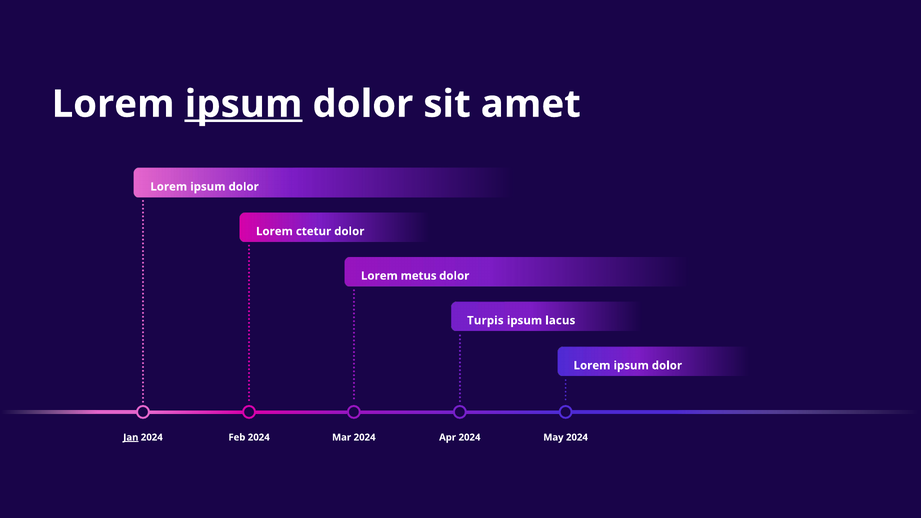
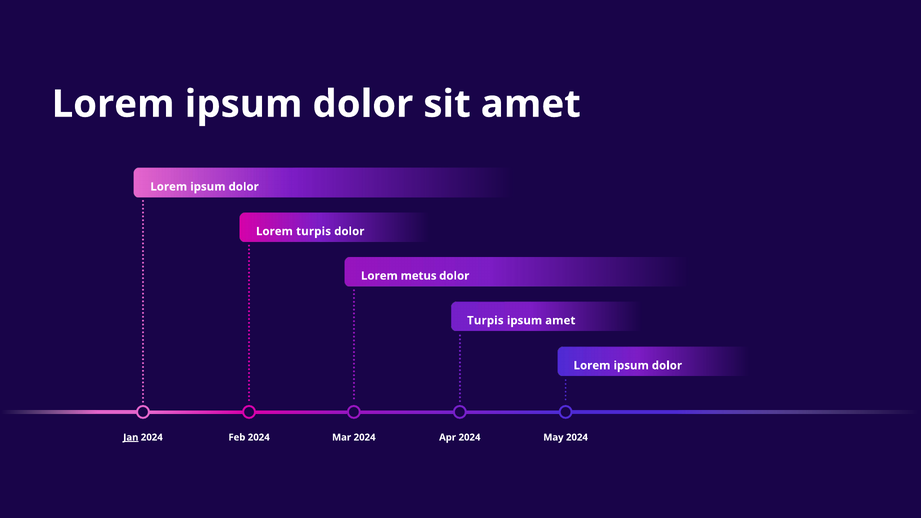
ipsum underline: present -> none (244, 104)
Lorem ctetur: ctetur -> turpis (314, 231)
ipsum lacus: lacus -> amet (560, 320)
